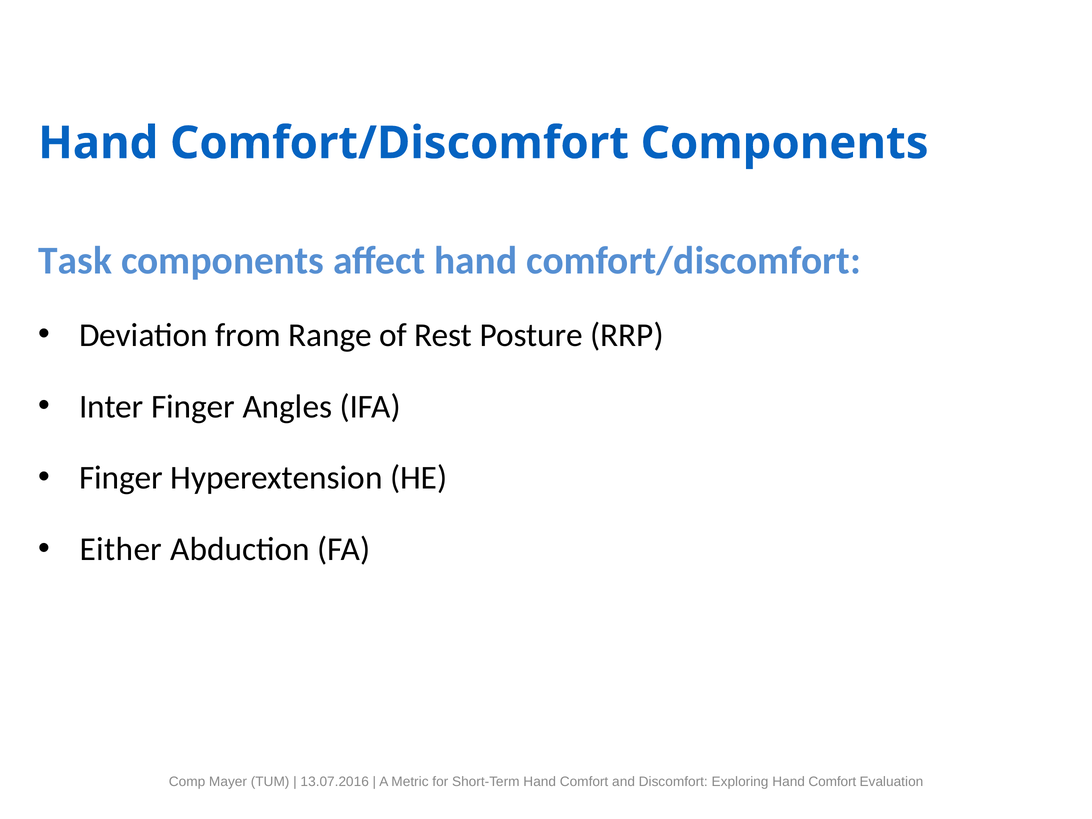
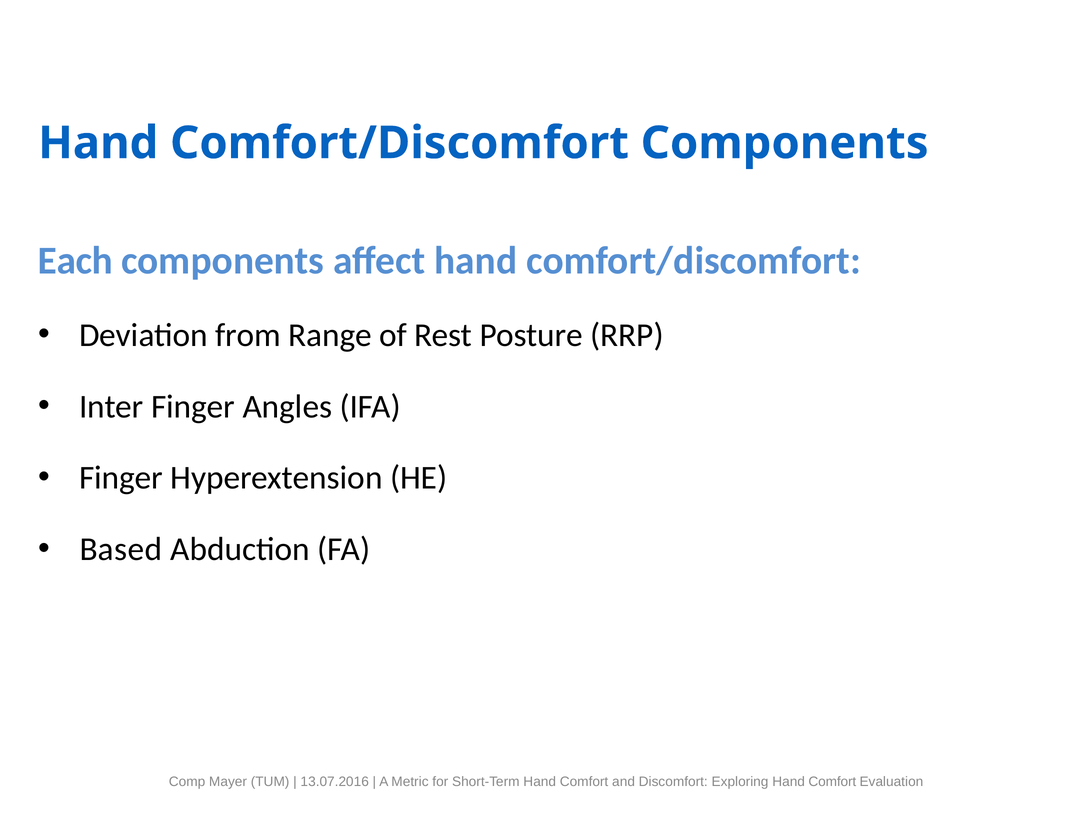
Task: Task -> Each (75, 261)
Either: Either -> Based (121, 549)
